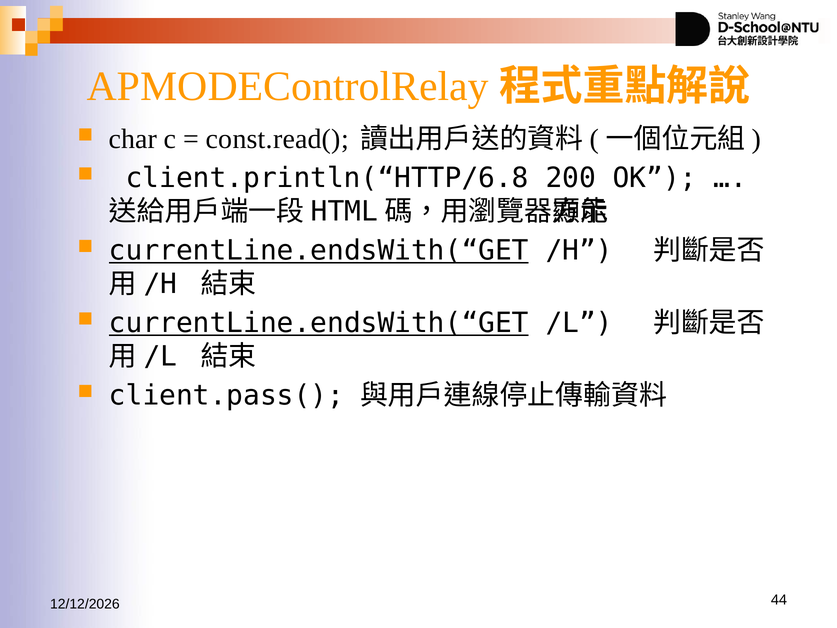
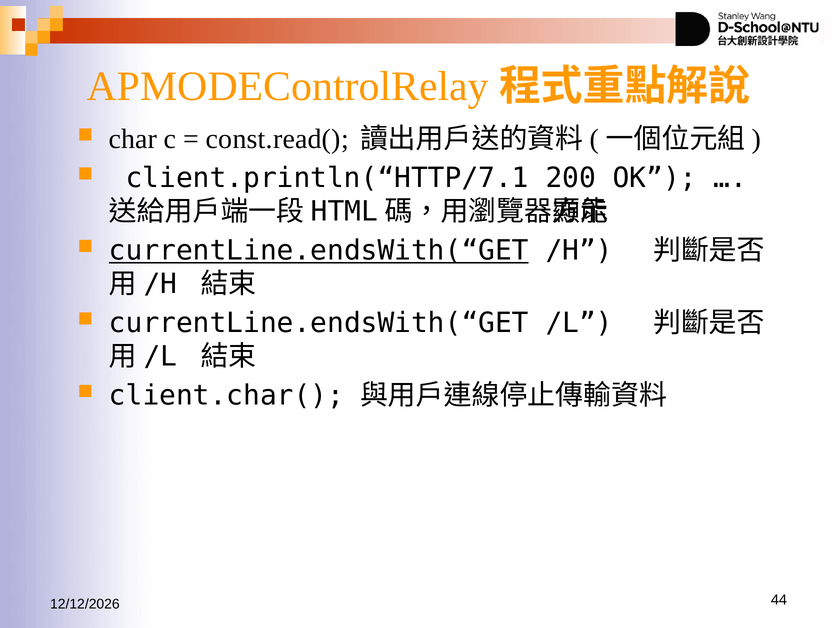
client.println(“HTTP/6.8: client.println(“HTTP/6.8 -> client.println(“HTTP/7.1 (327, 178)
currentLine.endsWith(“GET underline: present -> none (319, 323)
client.pass(: client.pass( -> client.char( (226, 396)
